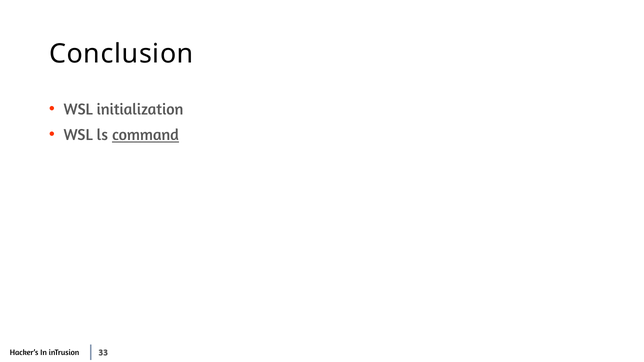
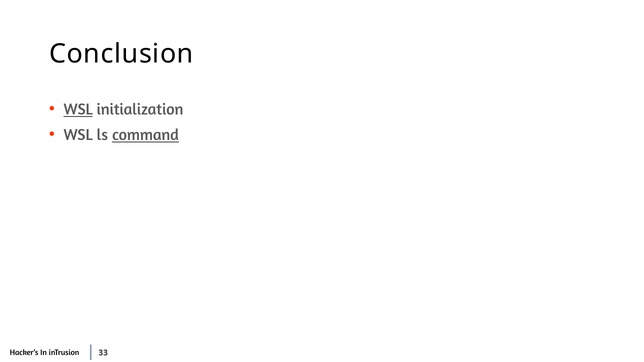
WSL underline: none -> present (78, 110)
